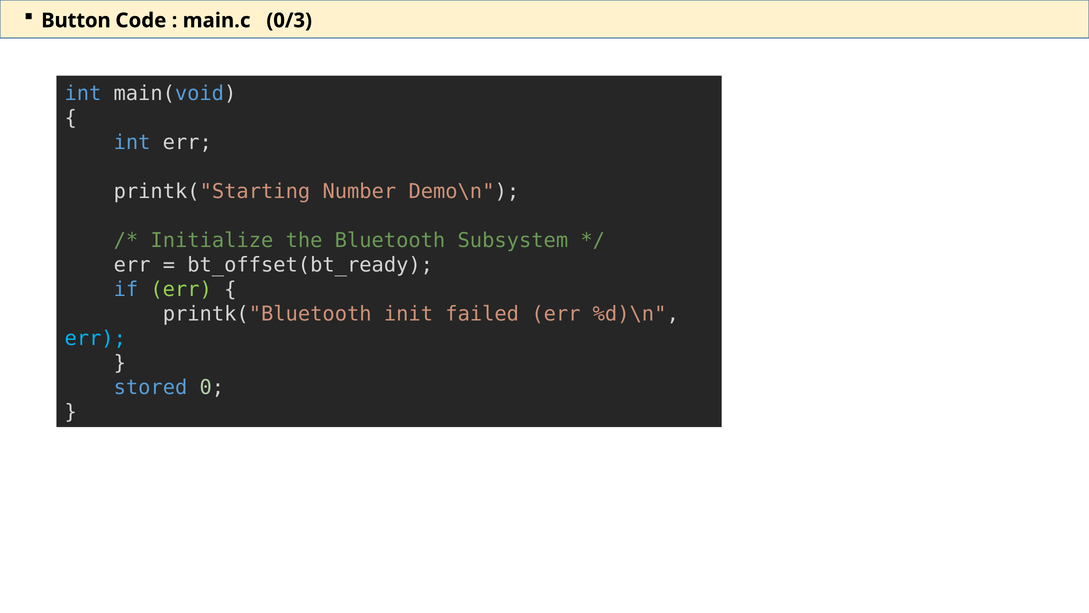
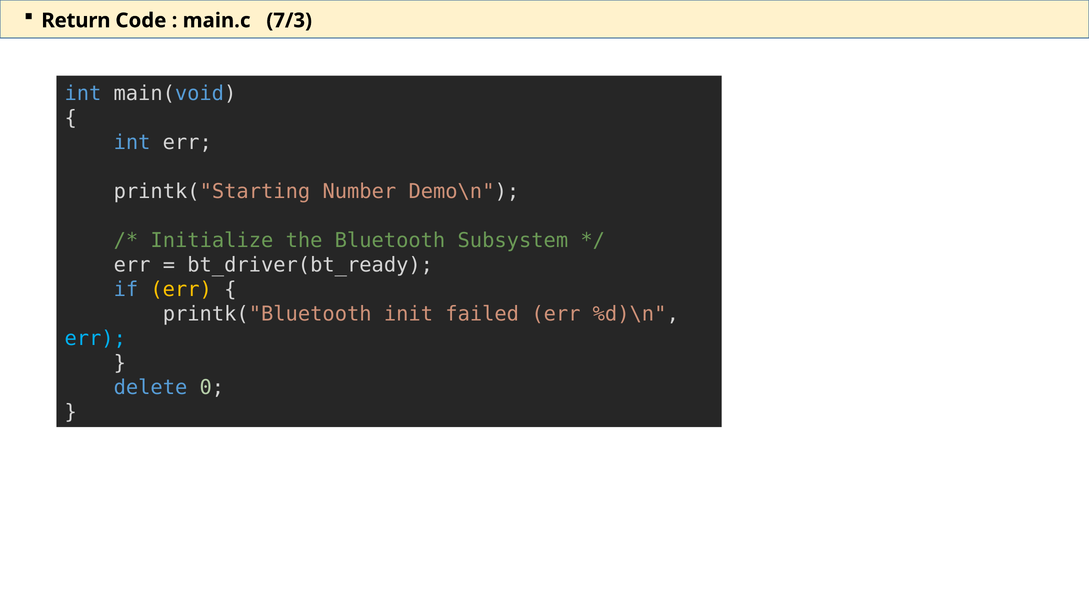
Button: Button -> Return (76, 20)
0/3: 0/3 -> 7/3 (289, 20)
bt_offset(bt_ready: bt_offset(bt_ready -> bt_driver(bt_ready (310, 265)
err colour: light green -> yellow (181, 289)
stored: stored -> delete (151, 387)
